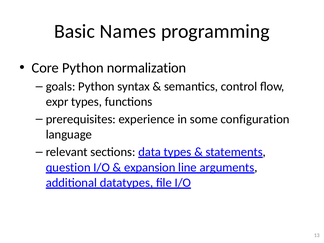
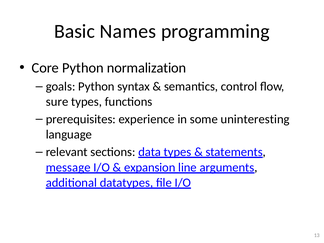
expr: expr -> sure (57, 102)
configuration: configuration -> uninteresting (255, 119)
question: question -> message (68, 167)
